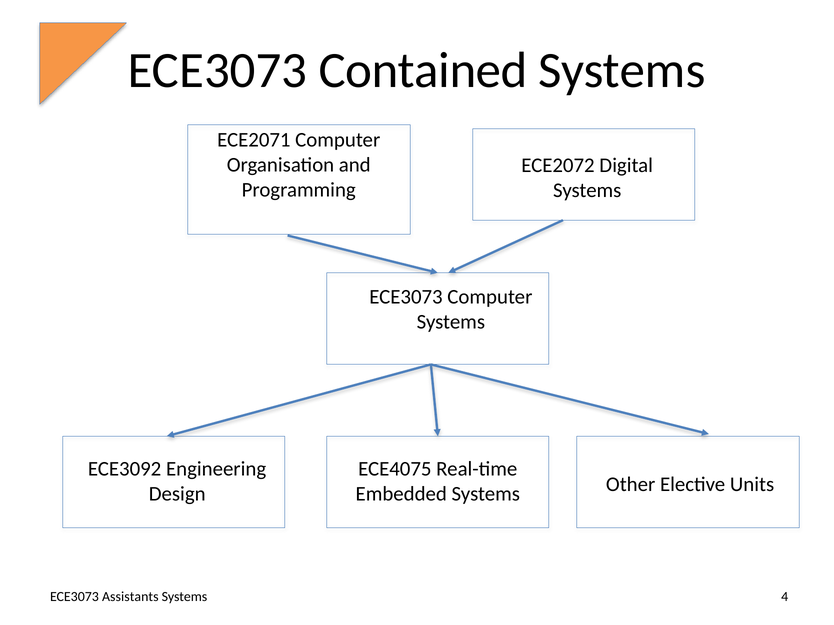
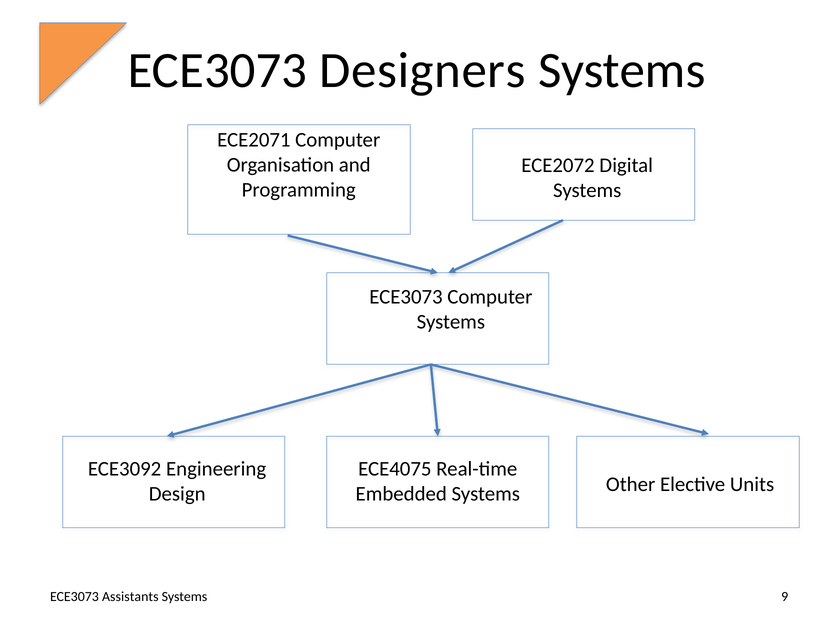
Contained: Contained -> Designers (422, 71)
4: 4 -> 9 (785, 597)
